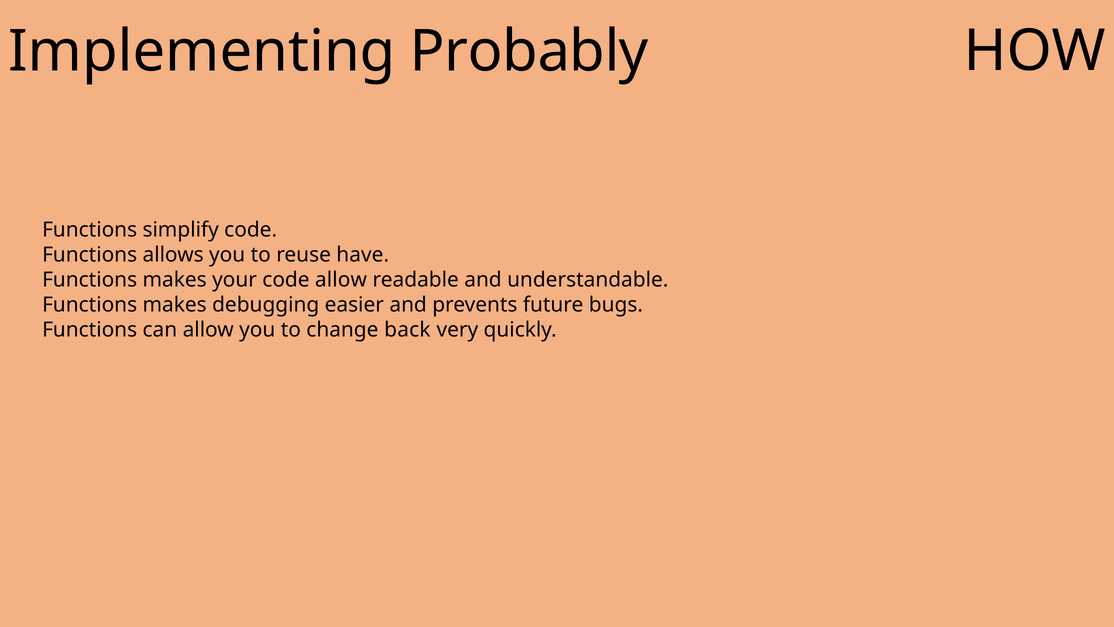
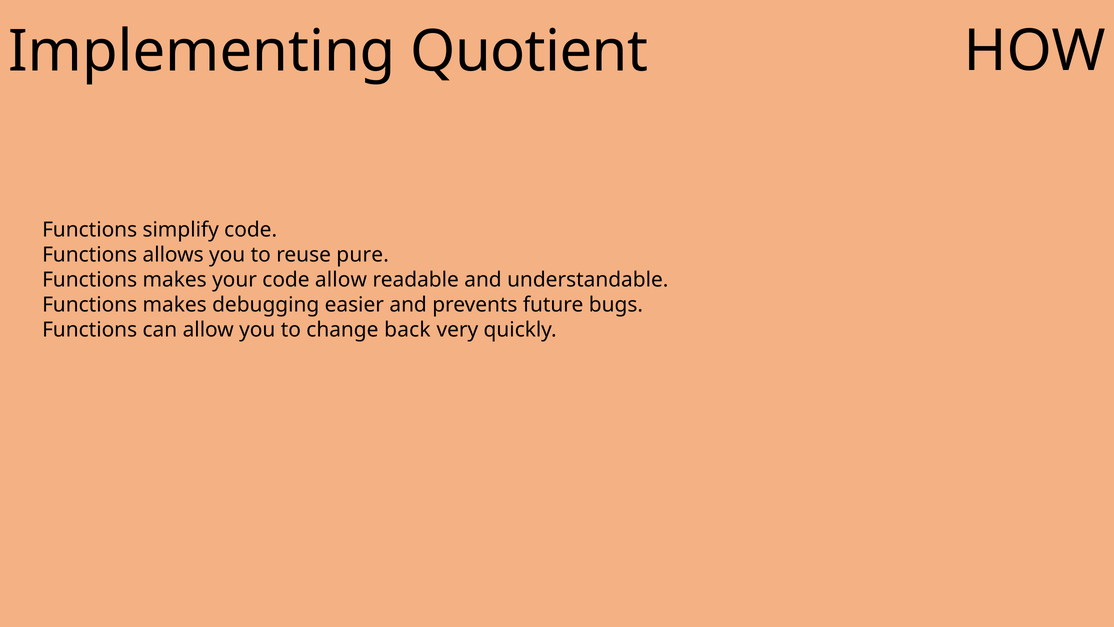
Probably: Probably -> Quotient (529, 51)
have: have -> pure (363, 255)
